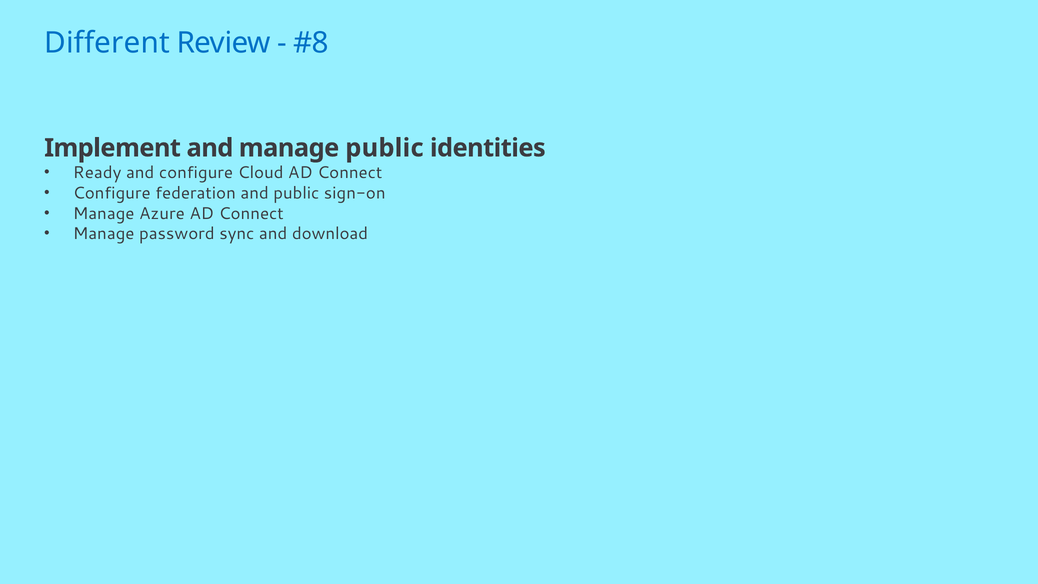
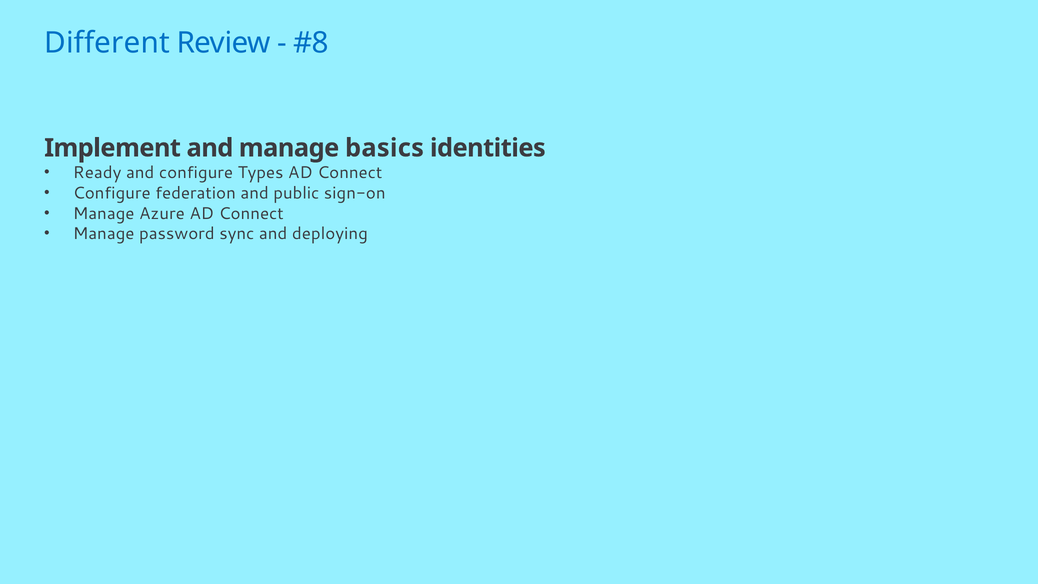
manage public: public -> basics (384, 148)
Cloud: Cloud -> Types (261, 173)
download: download -> deploying (330, 234)
